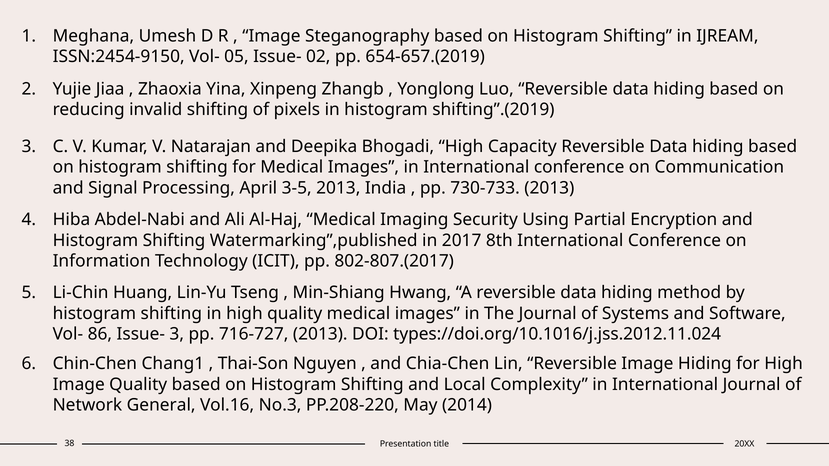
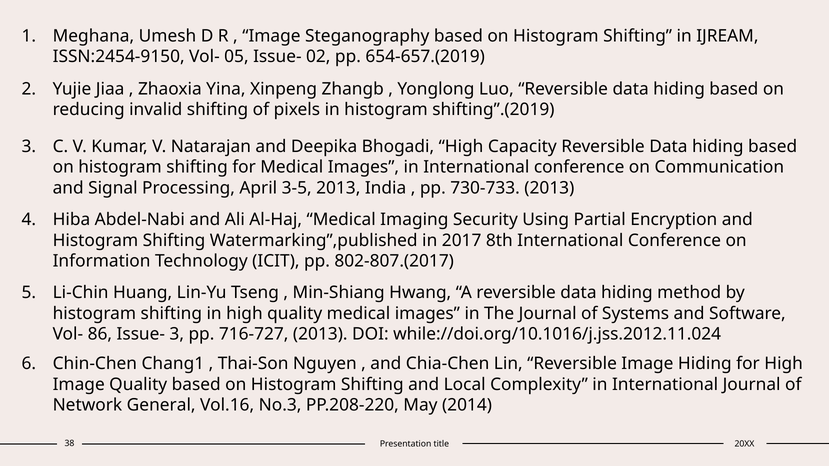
types://doi.org/10.1016/j.jss.2012.11.024: types://doi.org/10.1016/j.jss.2012.11.024 -> while://doi.org/10.1016/j.jss.2012.11.024 (557, 334)
